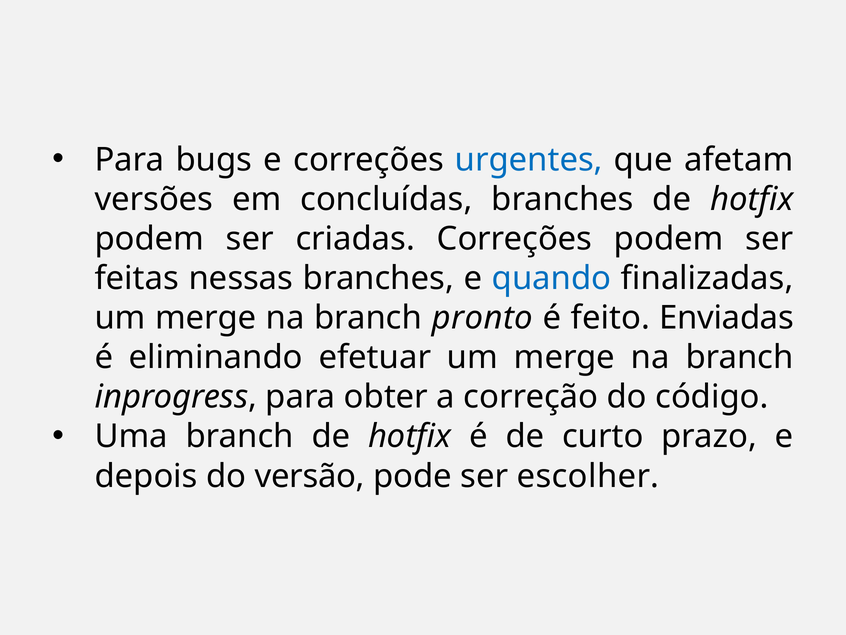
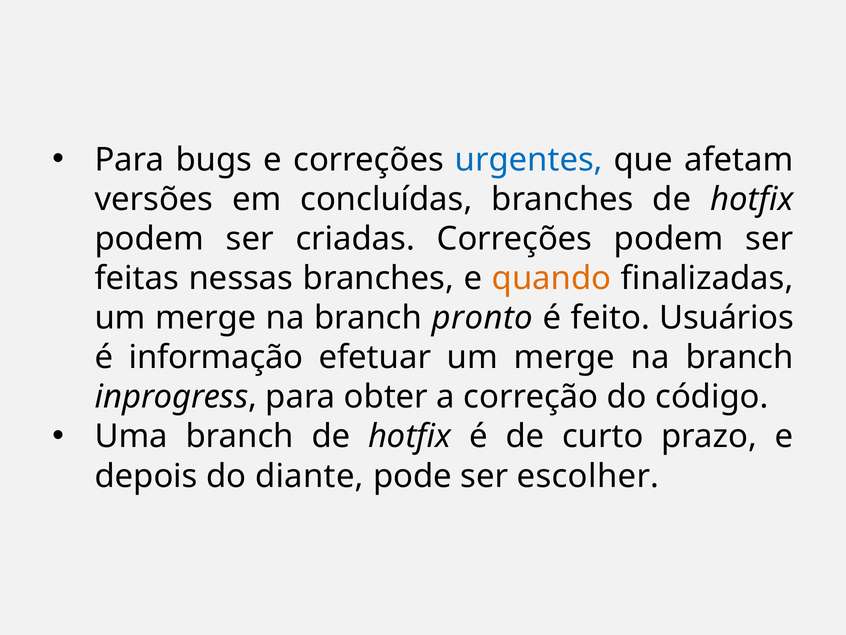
quando colour: blue -> orange (552, 278)
Enviadas: Enviadas -> Usuários (727, 318)
eliminando: eliminando -> informação (216, 357)
versão: versão -> diante (309, 476)
